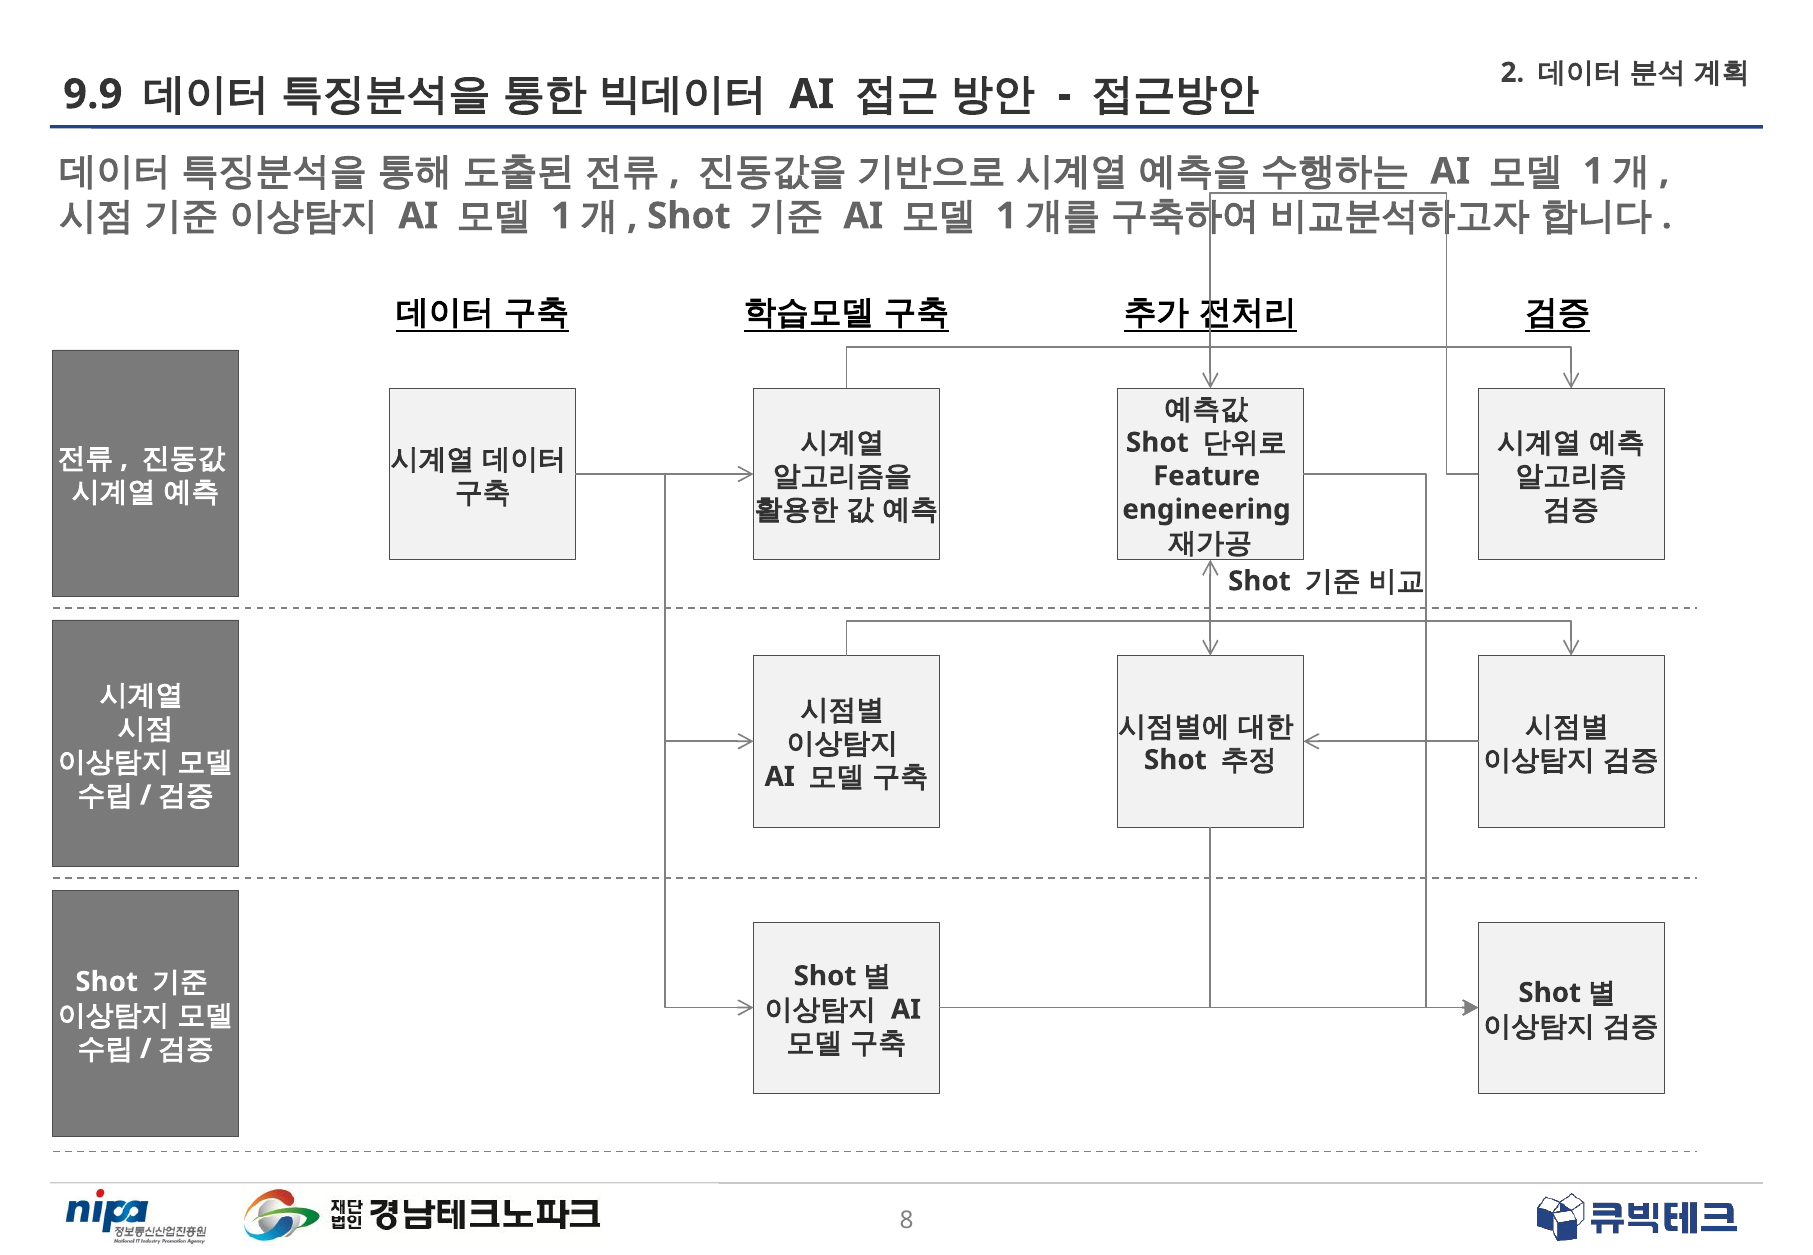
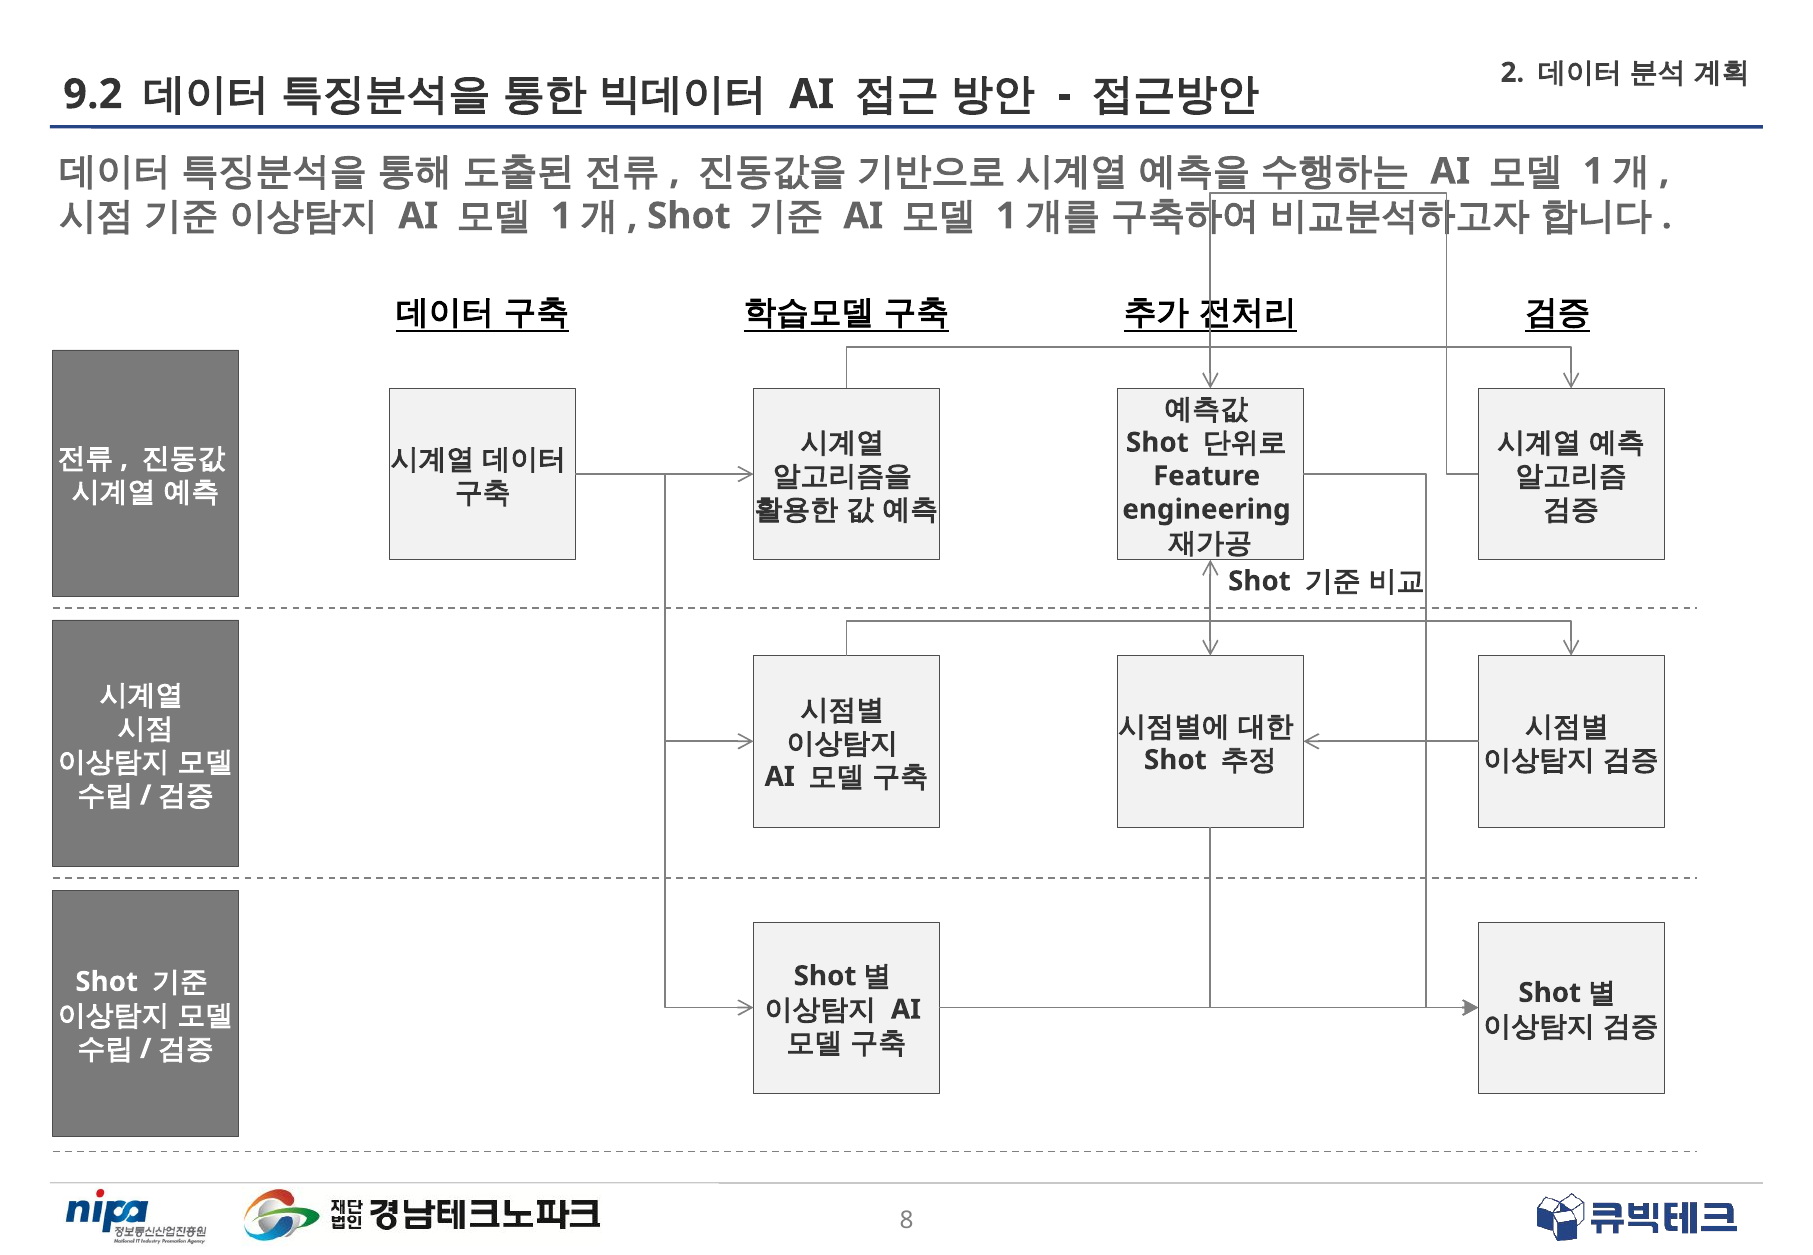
9.9: 9.9 -> 9.2 (93, 94)
